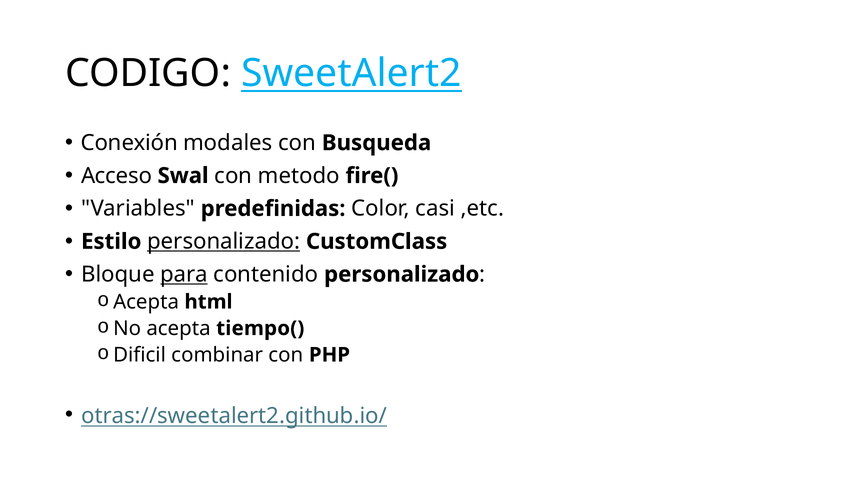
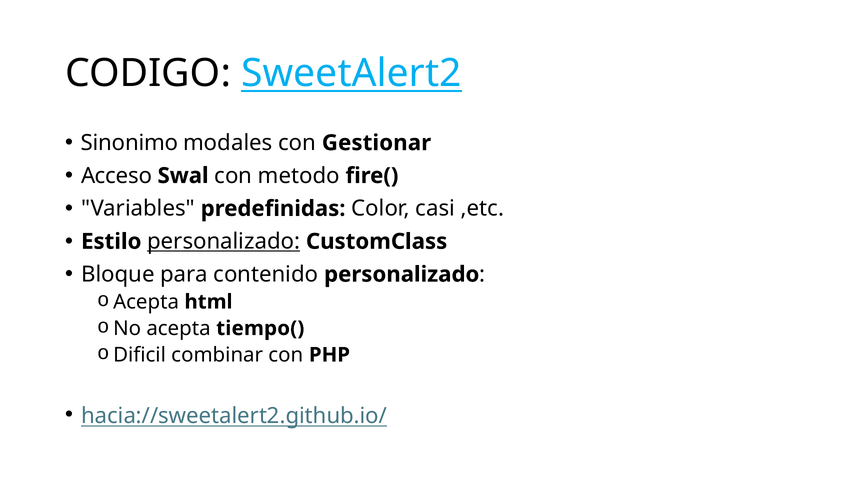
Conexión: Conexión -> Sinonimo (129, 143)
Busqueda: Busqueda -> Gestionar (376, 143)
para underline: present -> none (184, 275)
otras://sweetalert2.github.io/: otras://sweetalert2.github.io/ -> hacia://sweetalert2.github.io/ (234, 416)
